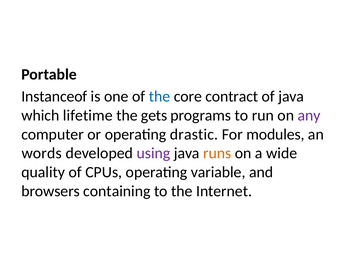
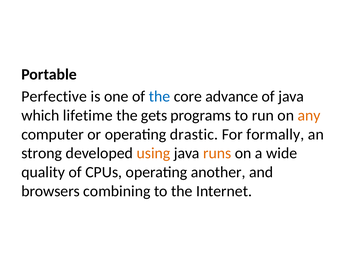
Instanceof: Instanceof -> Perfective (54, 97)
contract: contract -> advance (232, 97)
any colour: purple -> orange (309, 116)
modules: modules -> formally (275, 134)
words: words -> strong (42, 153)
using colour: purple -> orange (153, 153)
variable: variable -> another (218, 172)
containing: containing -> combining (117, 191)
